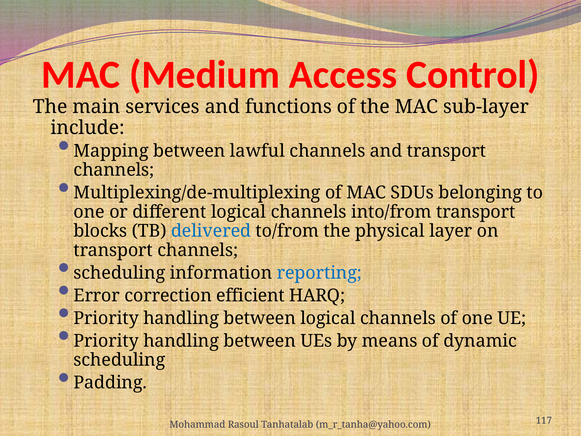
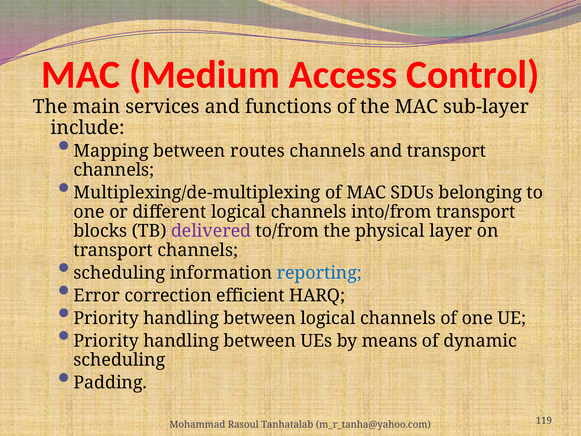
lawful: lawful -> routes (257, 151)
delivered colour: blue -> purple (211, 231)
117: 117 -> 119 (544, 420)
